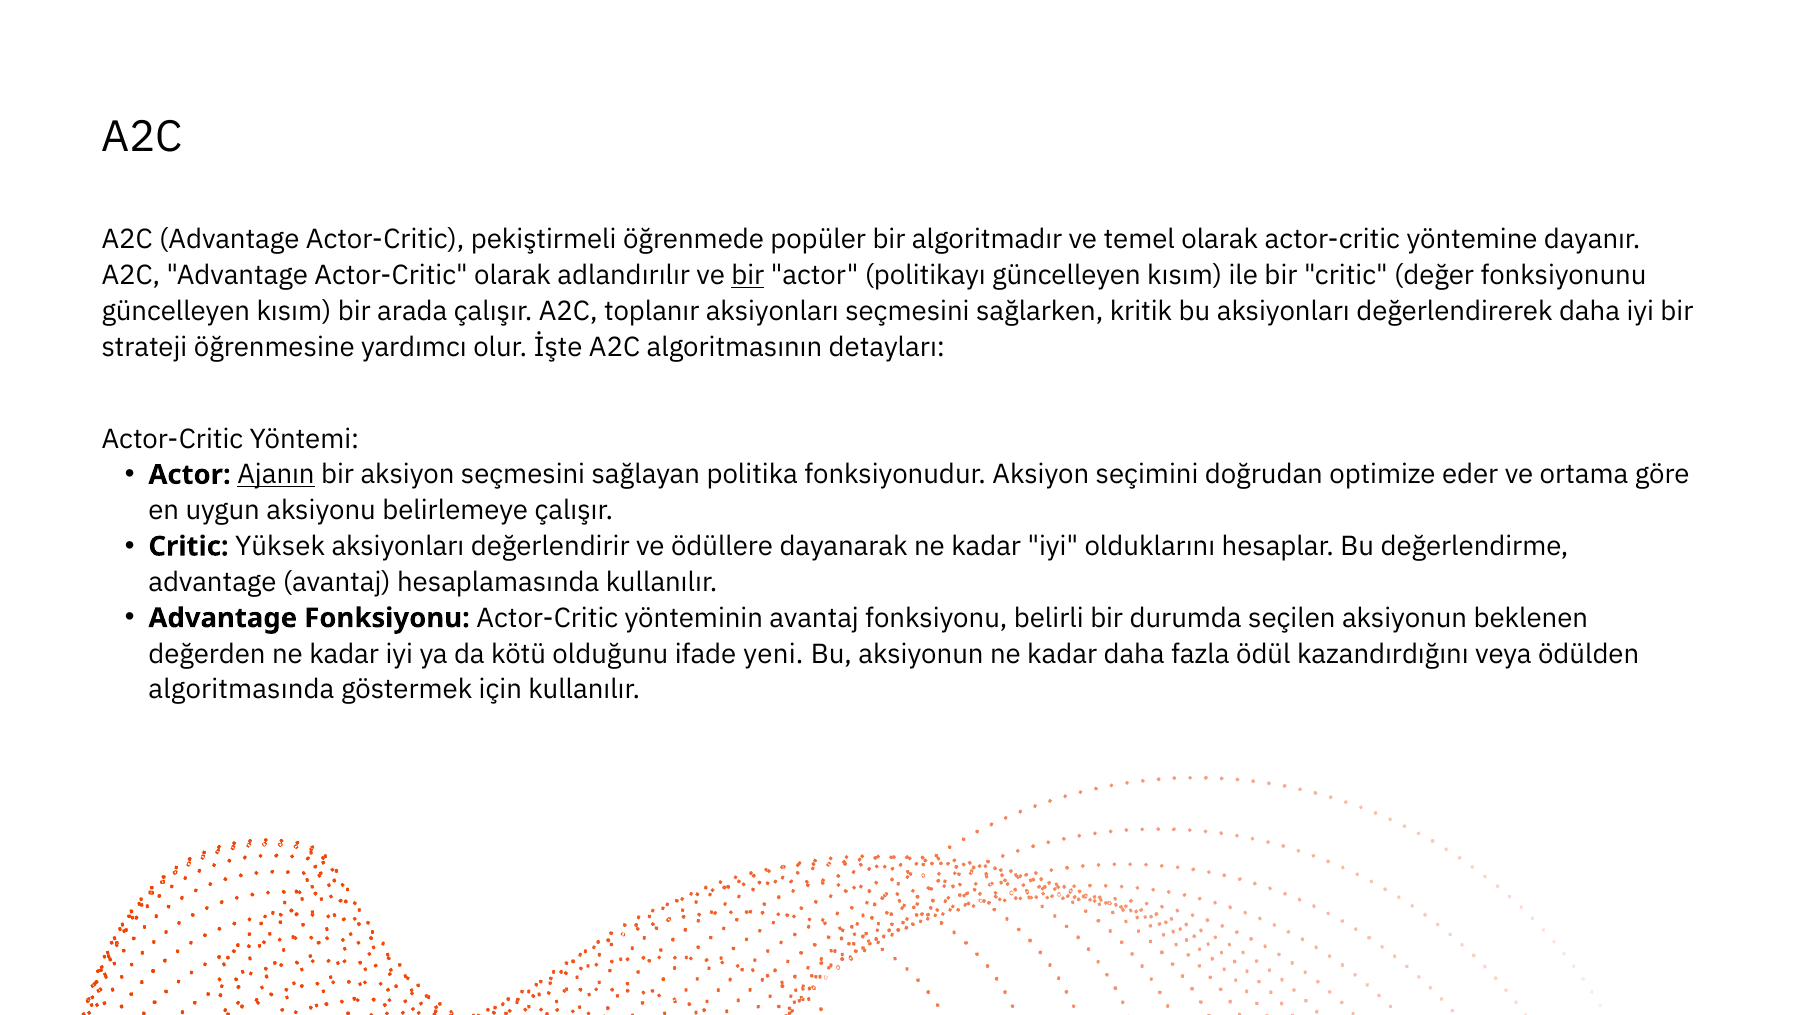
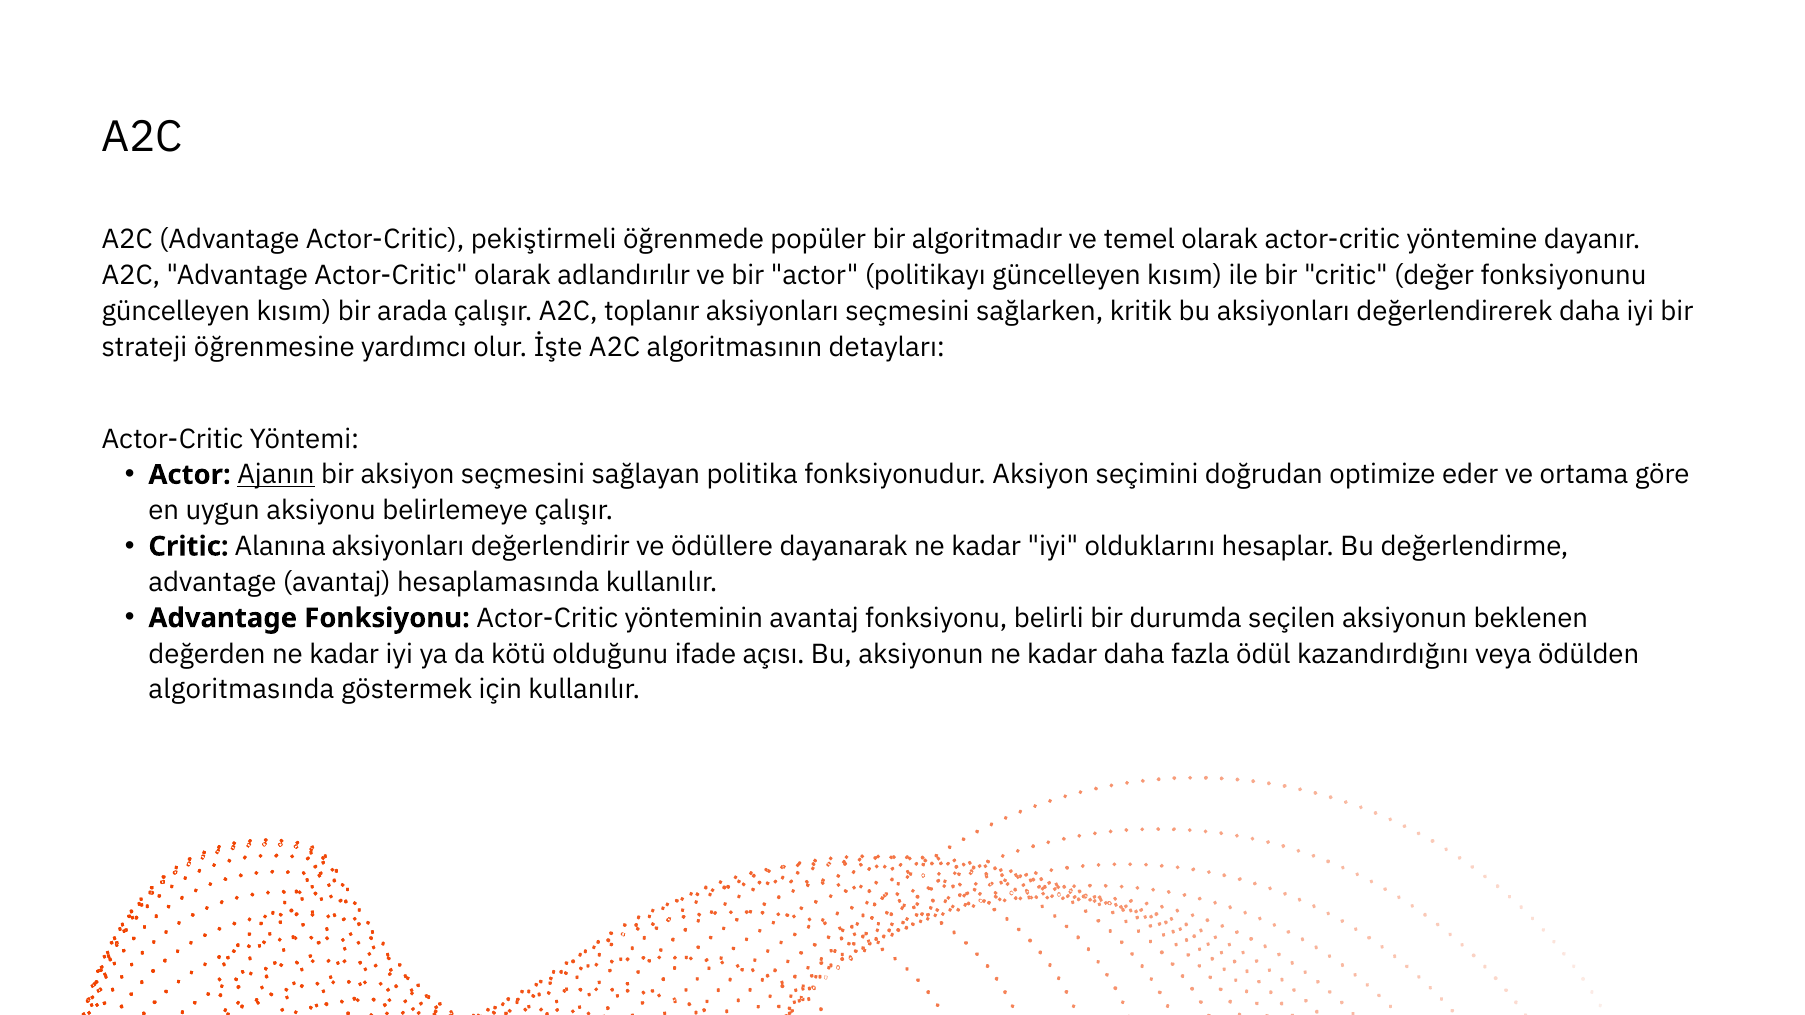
bir underline: present -> none (748, 276)
Yüksek: Yüksek -> Alanına (280, 547)
yeni: yeni -> açısı (774, 654)
